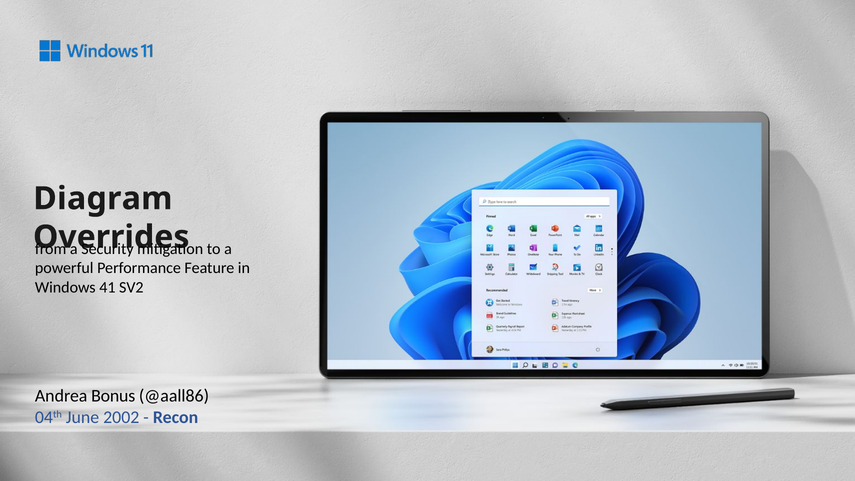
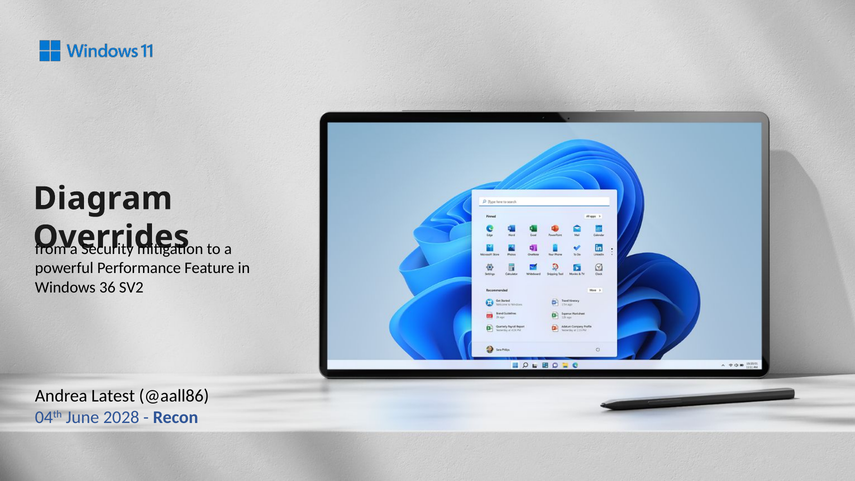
41: 41 -> 36 (107, 287)
Bonus: Bonus -> Latest (113, 396)
2002: 2002 -> 2028 (121, 417)
